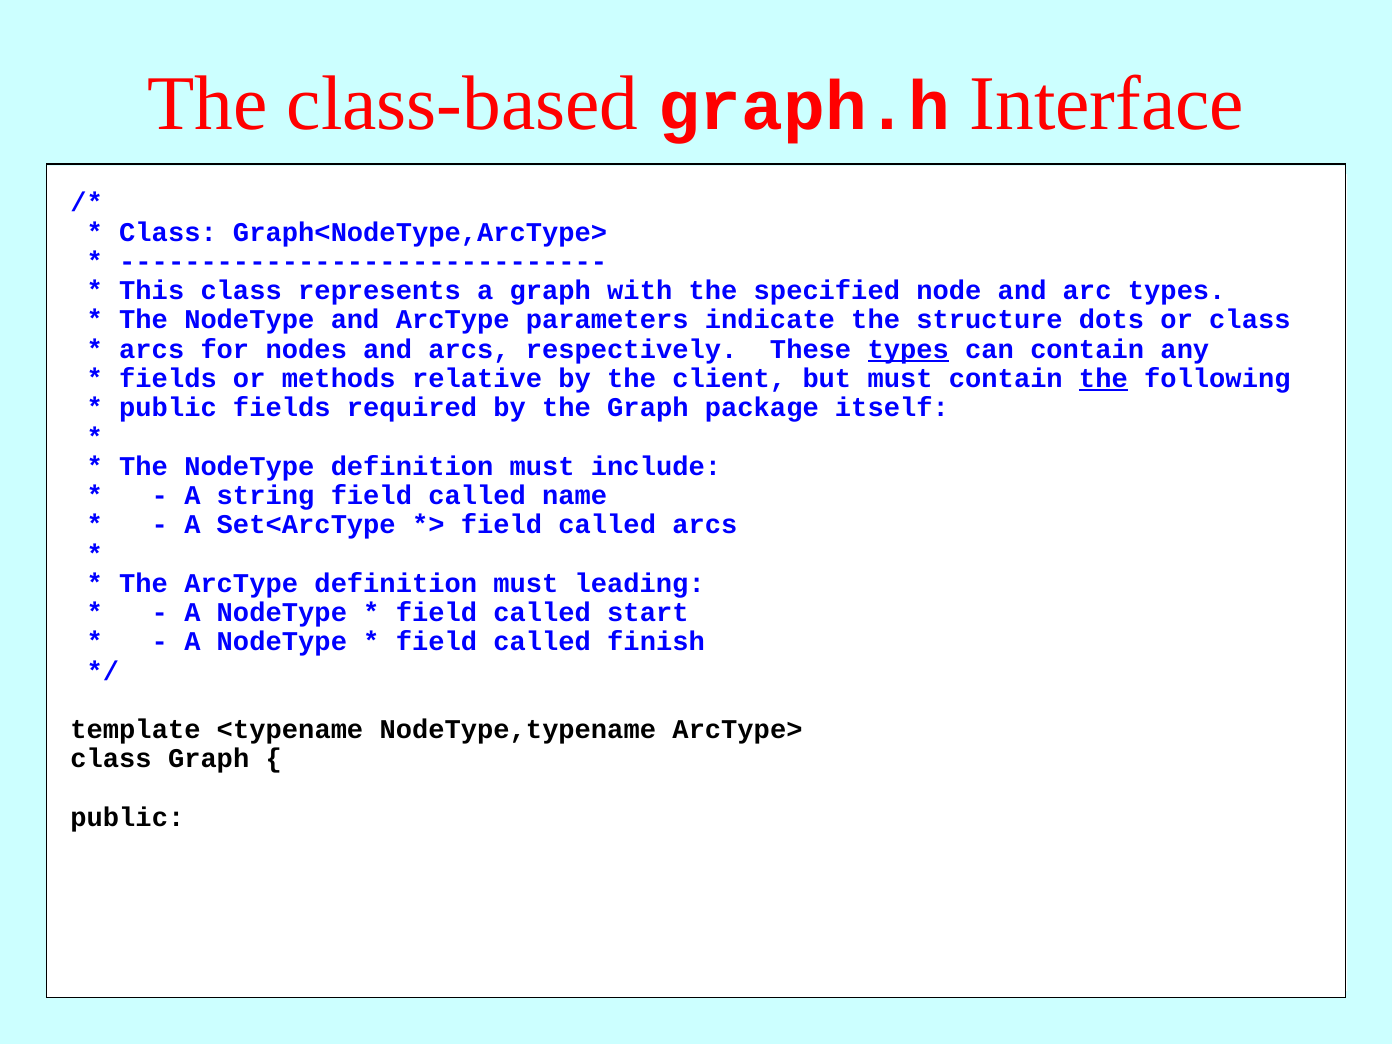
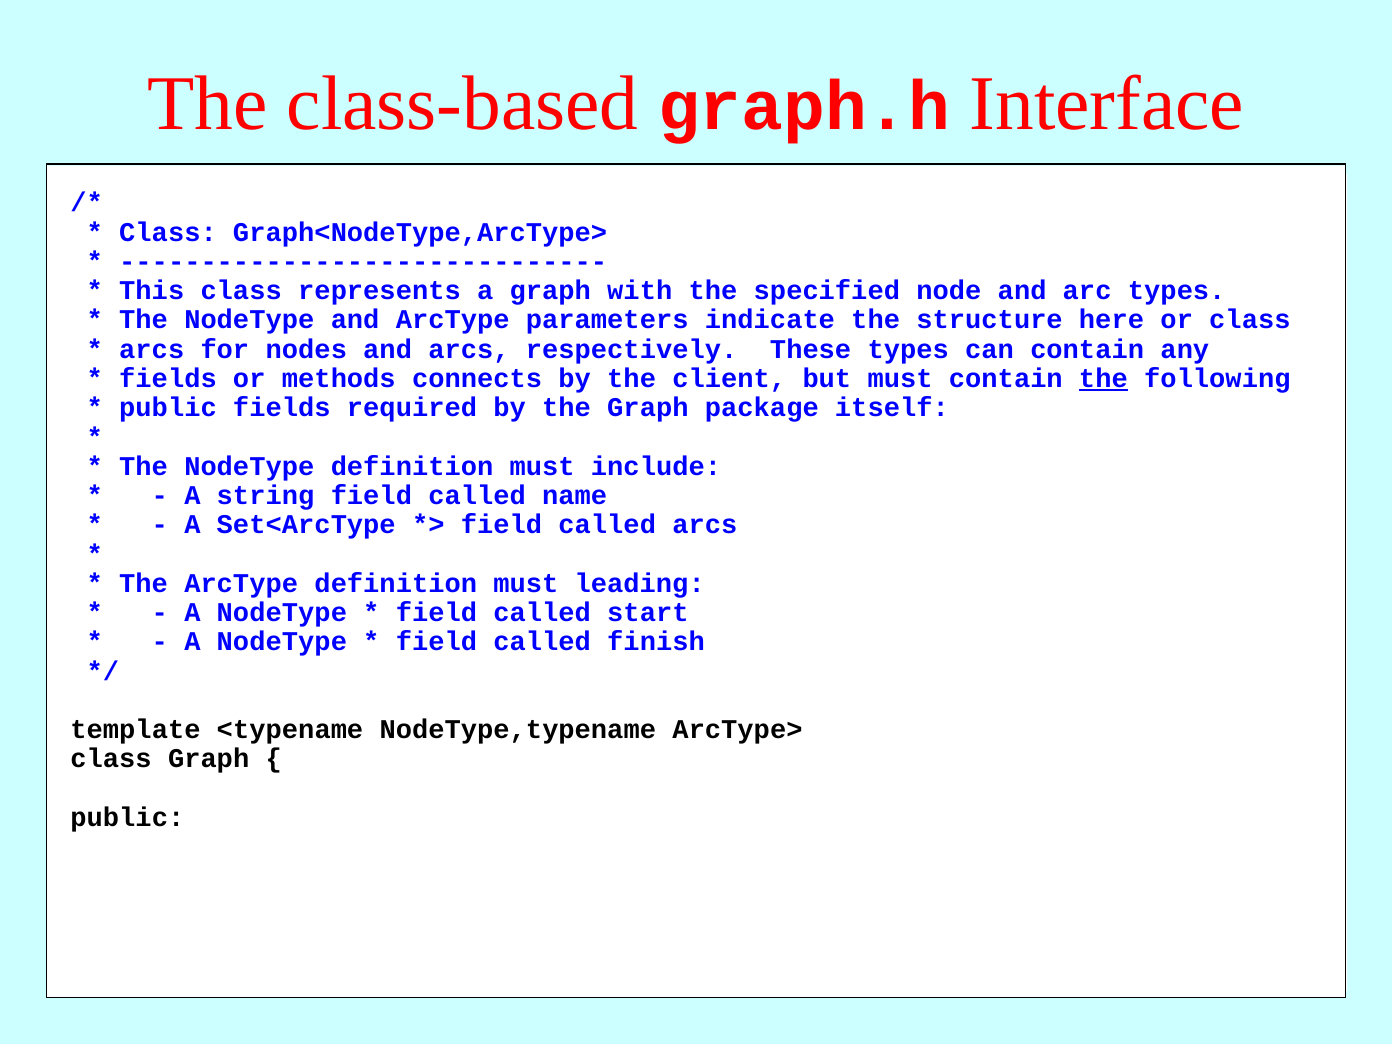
dots: dots -> here (1112, 320)
types underline: present -> none (908, 349)
relative: relative -> connects (477, 379)
